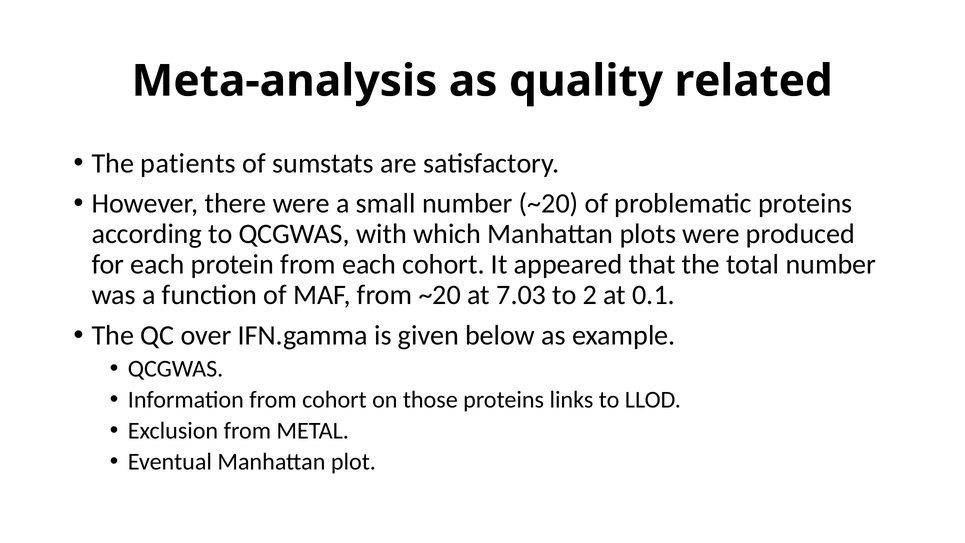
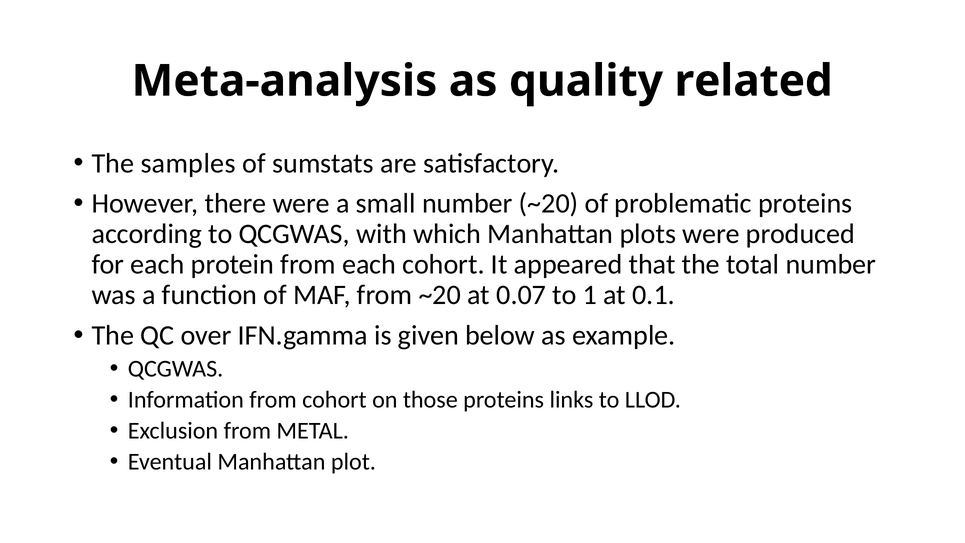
patients: patients -> samples (188, 163)
7.03: 7.03 -> 0.07 (521, 295)
2: 2 -> 1 (590, 295)
